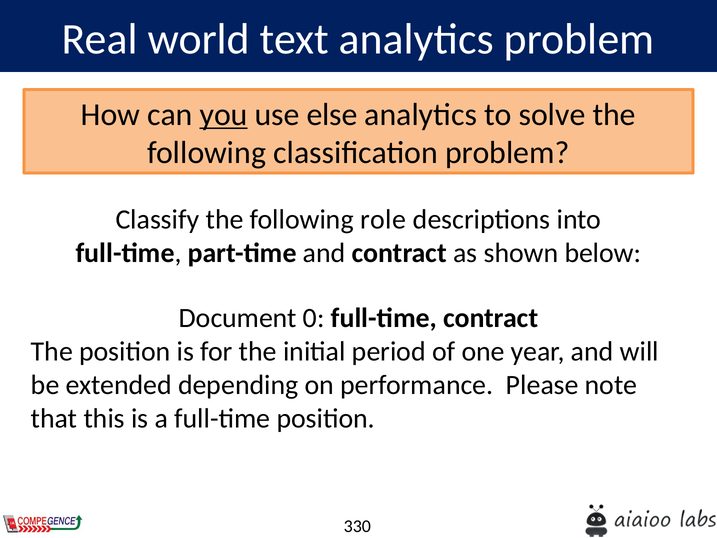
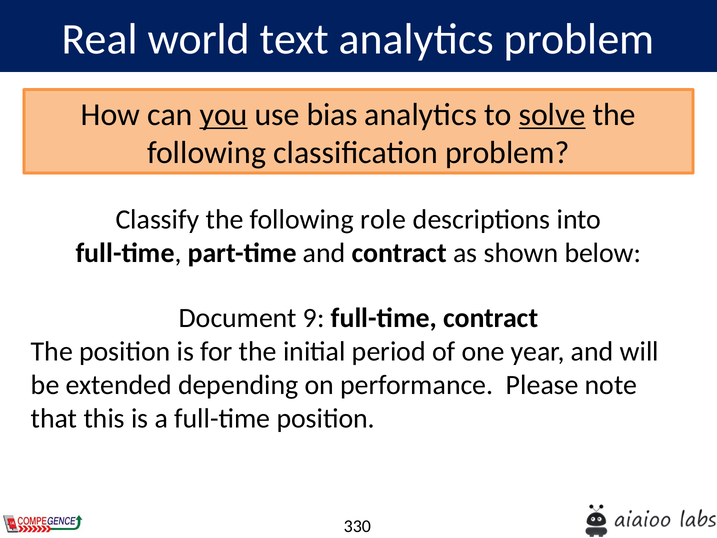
else: else -> bias (332, 114)
solve underline: none -> present (552, 114)
0: 0 -> 9 (314, 318)
